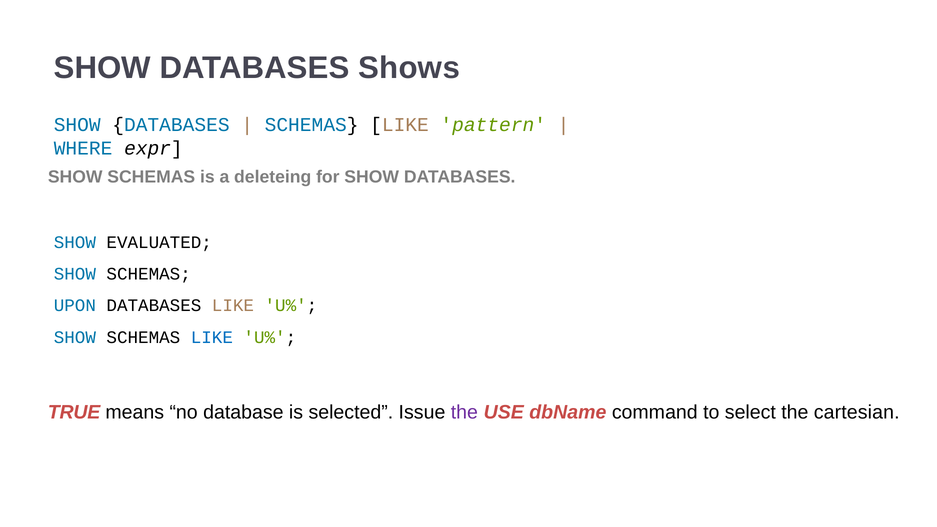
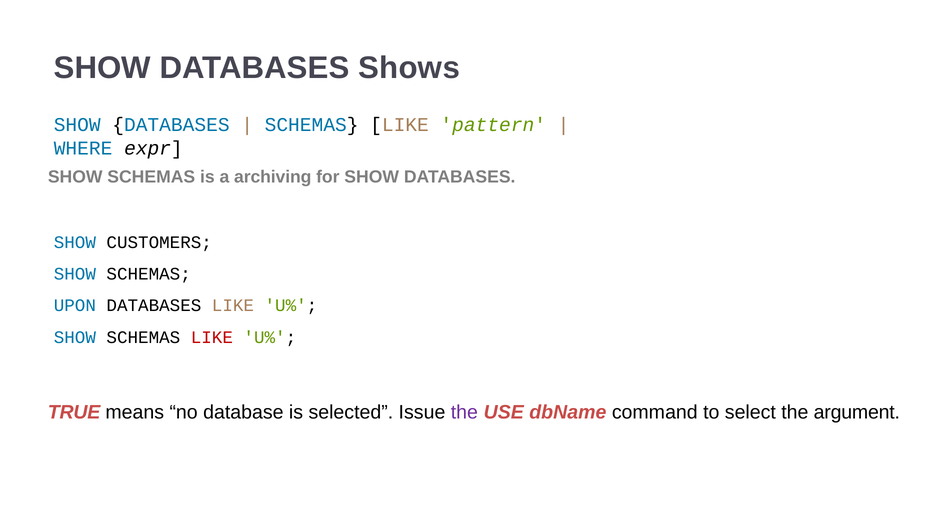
deleteing: deleteing -> archiving (273, 177)
EVALUATED: EVALUATED -> CUSTOMERS (159, 242)
LIKE colour: blue -> red (212, 337)
cartesian: cartesian -> argument (857, 412)
